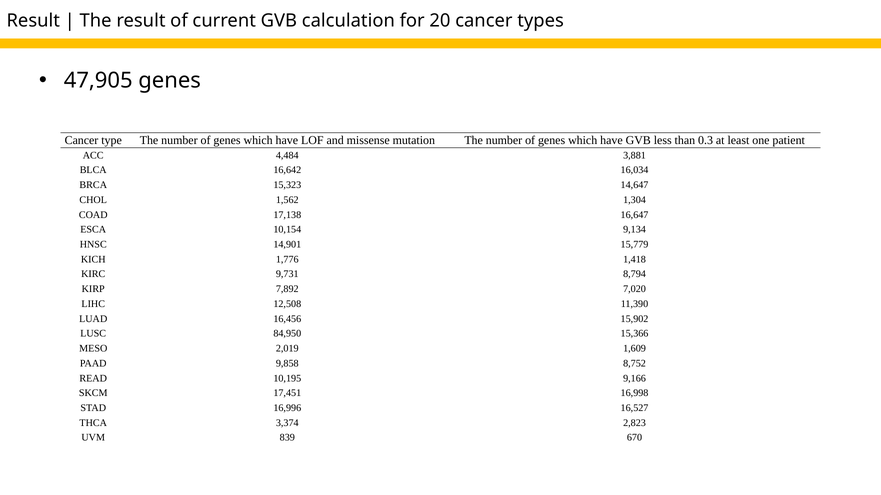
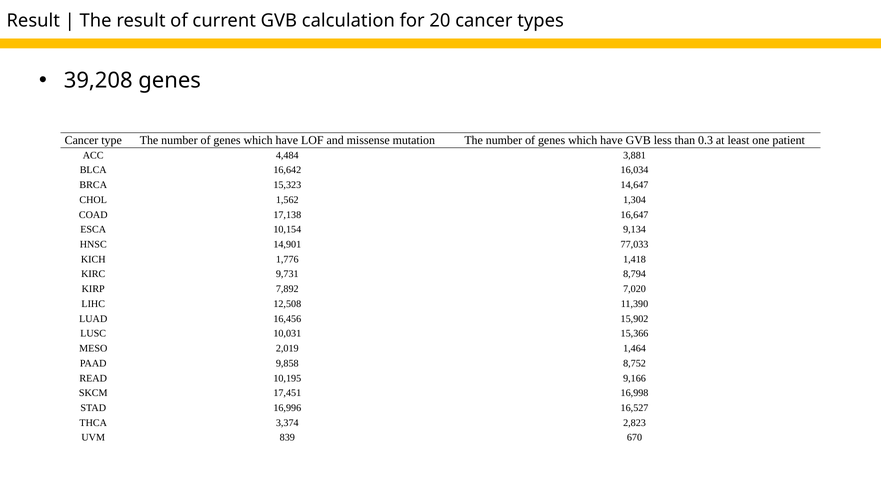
47,905: 47,905 -> 39,208 (98, 81)
15,779: 15,779 -> 77,033 (635, 245)
84,950: 84,950 -> 10,031 (287, 334)
1,609: 1,609 -> 1,464 (635, 349)
